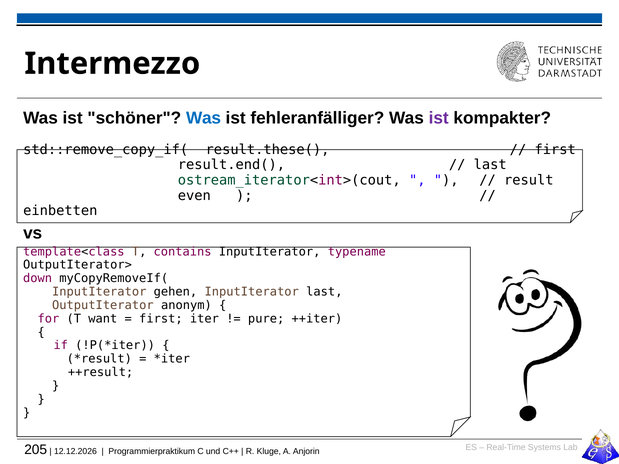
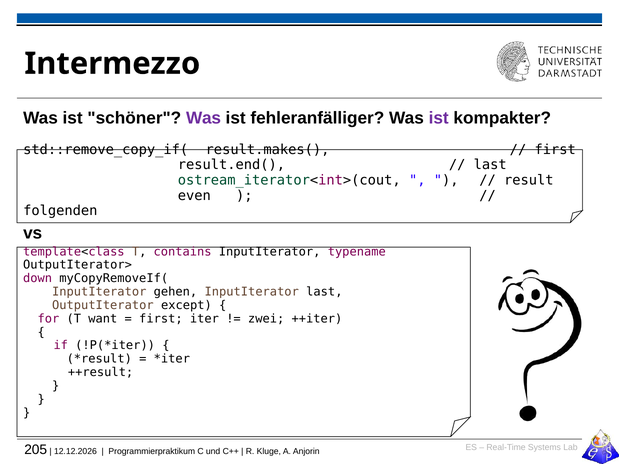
Was colour: blue -> purple (204, 118)
result.these(: result.these( -> result.makes( (268, 150)
einbetten: einbetten -> folgenden (60, 211)
anonym: anonym -> except (186, 305)
pure: pure -> zwei (266, 319)
